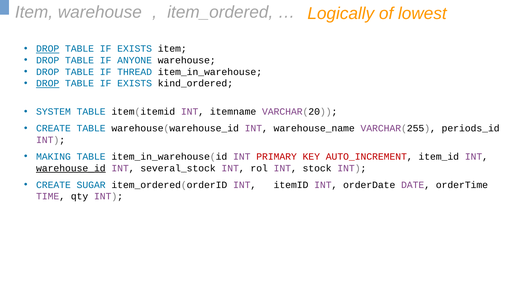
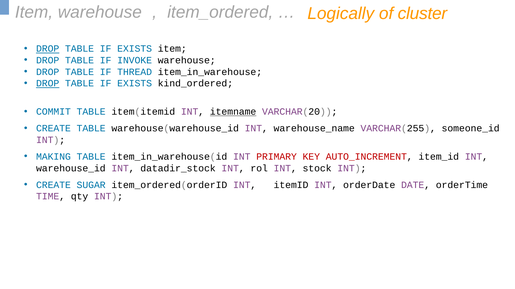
lowest: lowest -> cluster (422, 13)
ANYONE: ANYONE -> INVOKE (135, 60)
SYSTEM: SYSTEM -> COMMIT (53, 112)
itemname underline: none -> present (233, 112)
periods_id: periods_id -> someone_id (471, 129)
warehouse_id underline: present -> none (71, 169)
several_stock: several_stock -> datadir_stock (178, 169)
